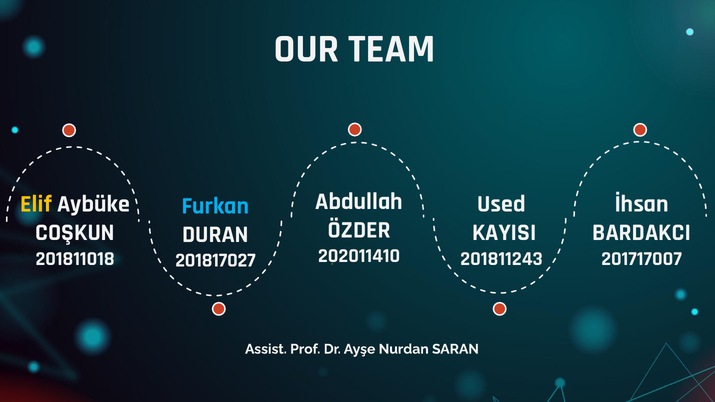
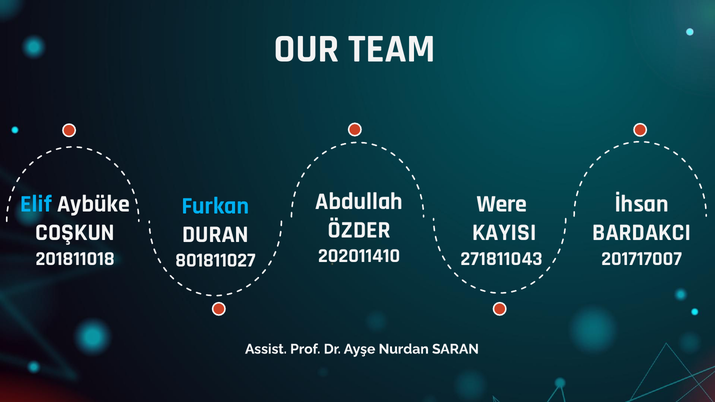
Elif colour: yellow -> light blue (36, 204)
Used: Used -> Were (502, 204)
201811243: 201811243 -> 271811043 (502, 259)
201817027: 201817027 -> 801811027 (215, 261)
